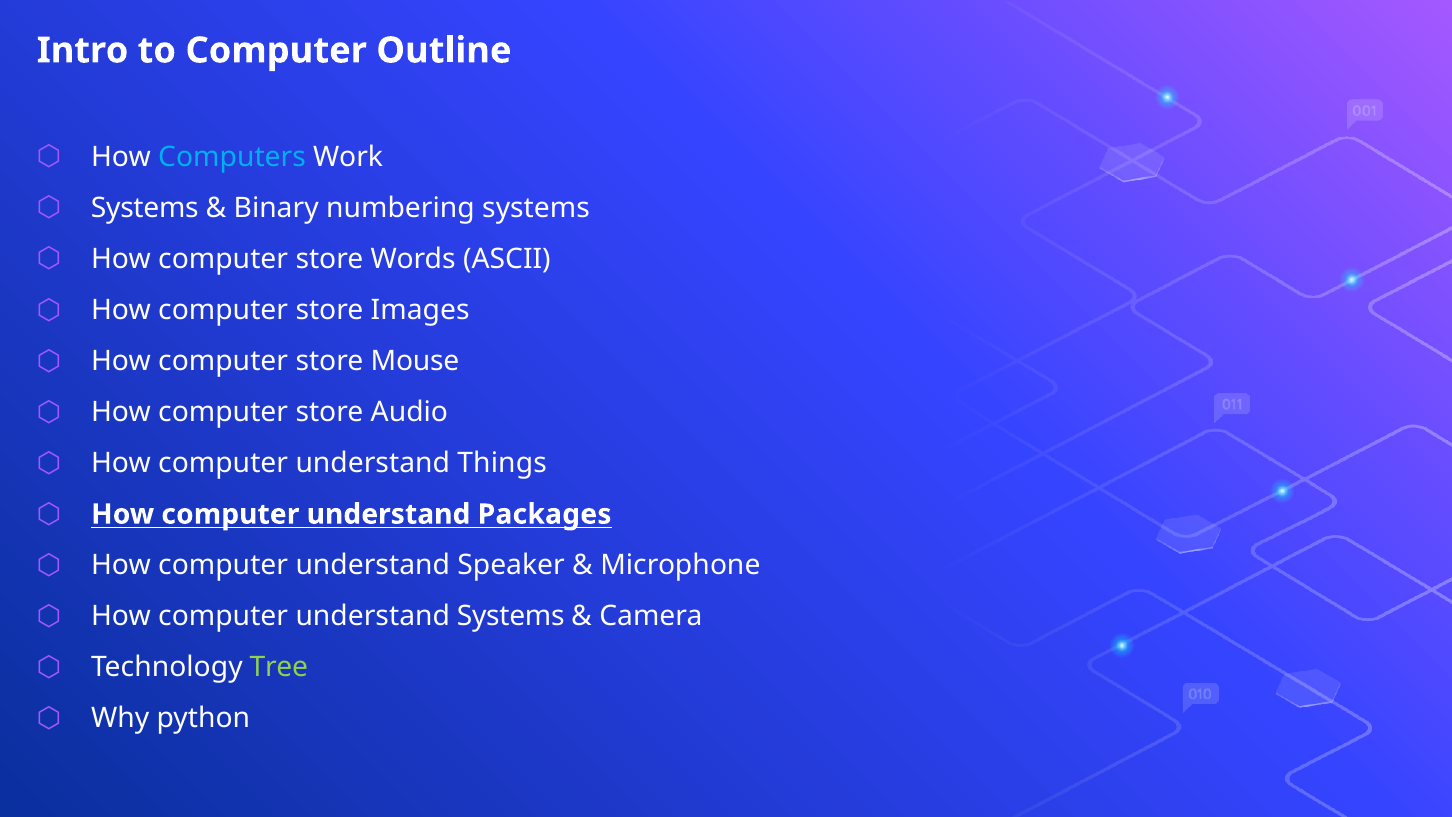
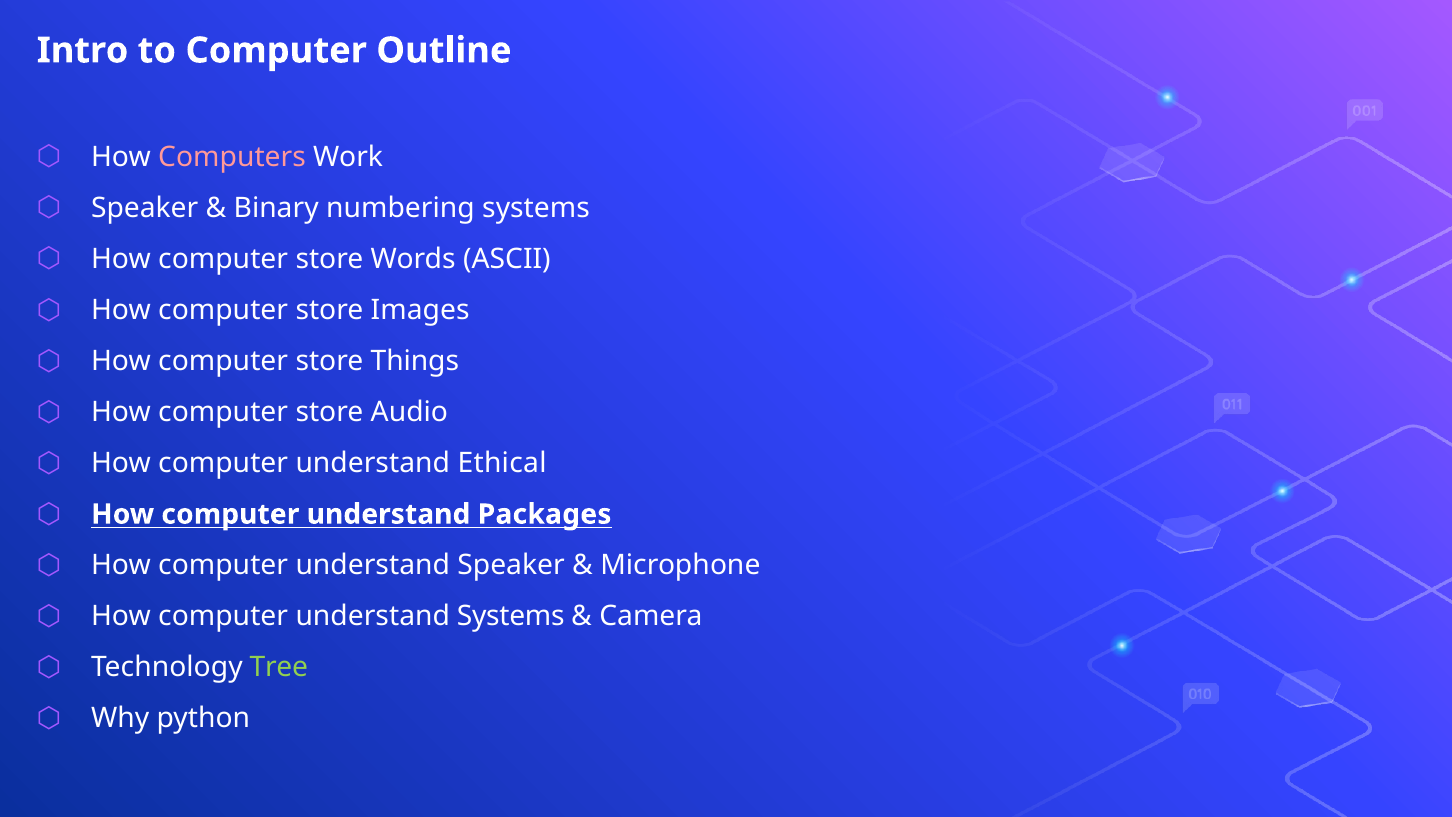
Computers colour: light blue -> pink (232, 157)
Systems: Systems -> Speaker (145, 208)
Mouse: Mouse -> Things (415, 361)
Things: Things -> Ethical (502, 463)
